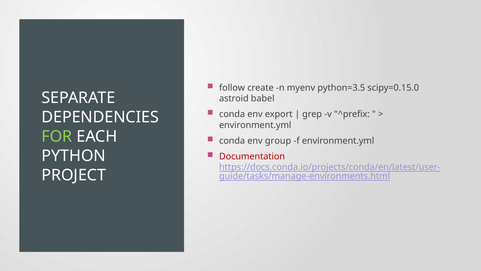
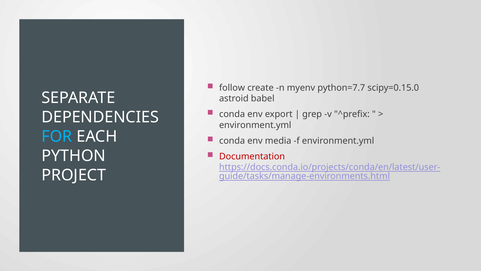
python=3.5: python=3.5 -> python=7.7 (341, 88)
FOR colour: light green -> light blue (57, 136)
group: group -> media (278, 140)
